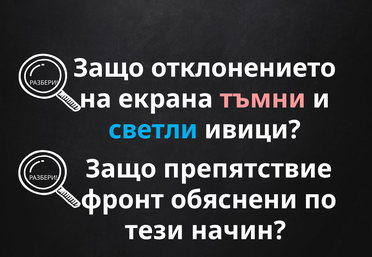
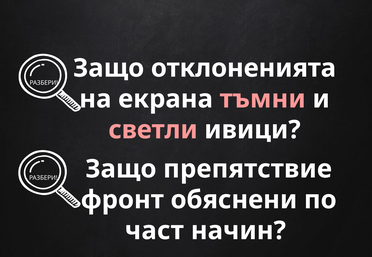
отклонението: отклонението -> отклоненията (243, 68)
светли colour: light blue -> pink (153, 130)
тези: тези -> част (154, 231)
